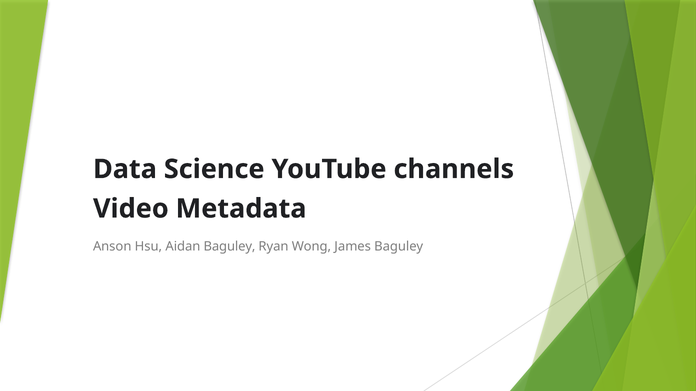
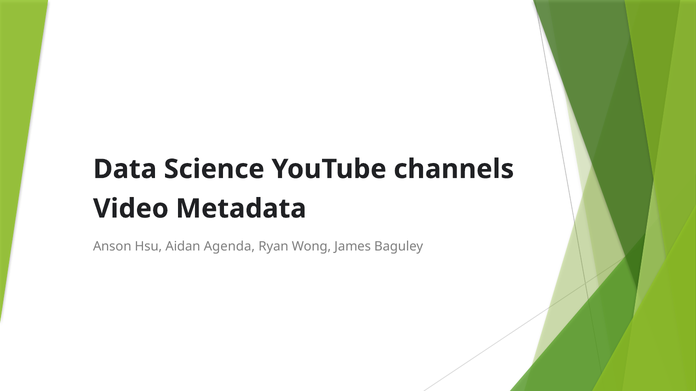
Aidan Baguley: Baguley -> Agenda (229, 247)
